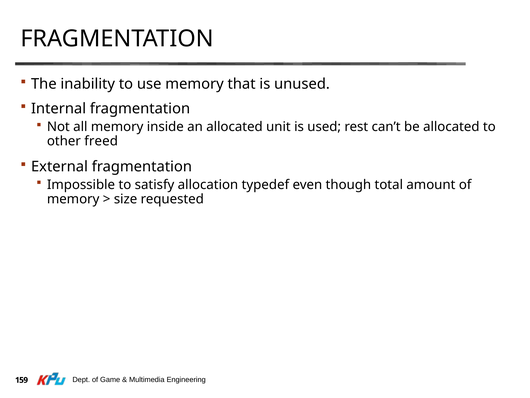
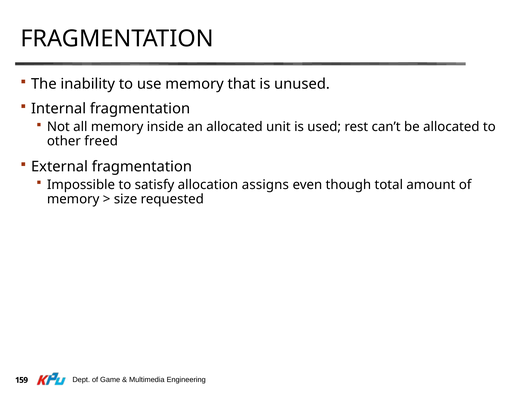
typedef: typedef -> assigns (265, 184)
